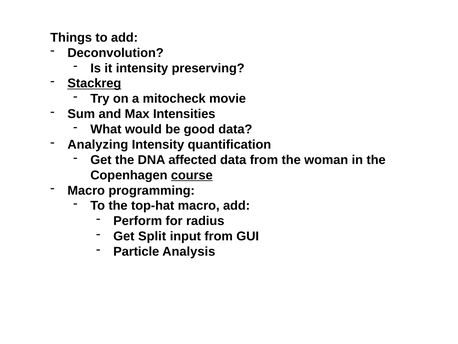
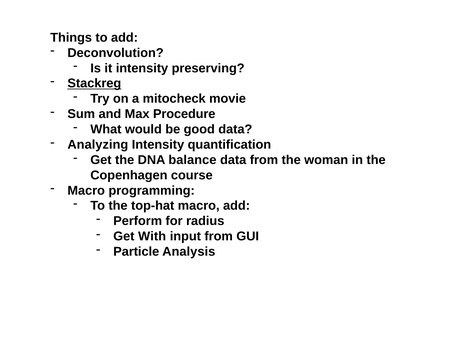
Intensities: Intensities -> Procedure (184, 114)
affected: affected -> balance (192, 160)
course underline: present -> none (192, 175)
Split: Split -> With (152, 236)
